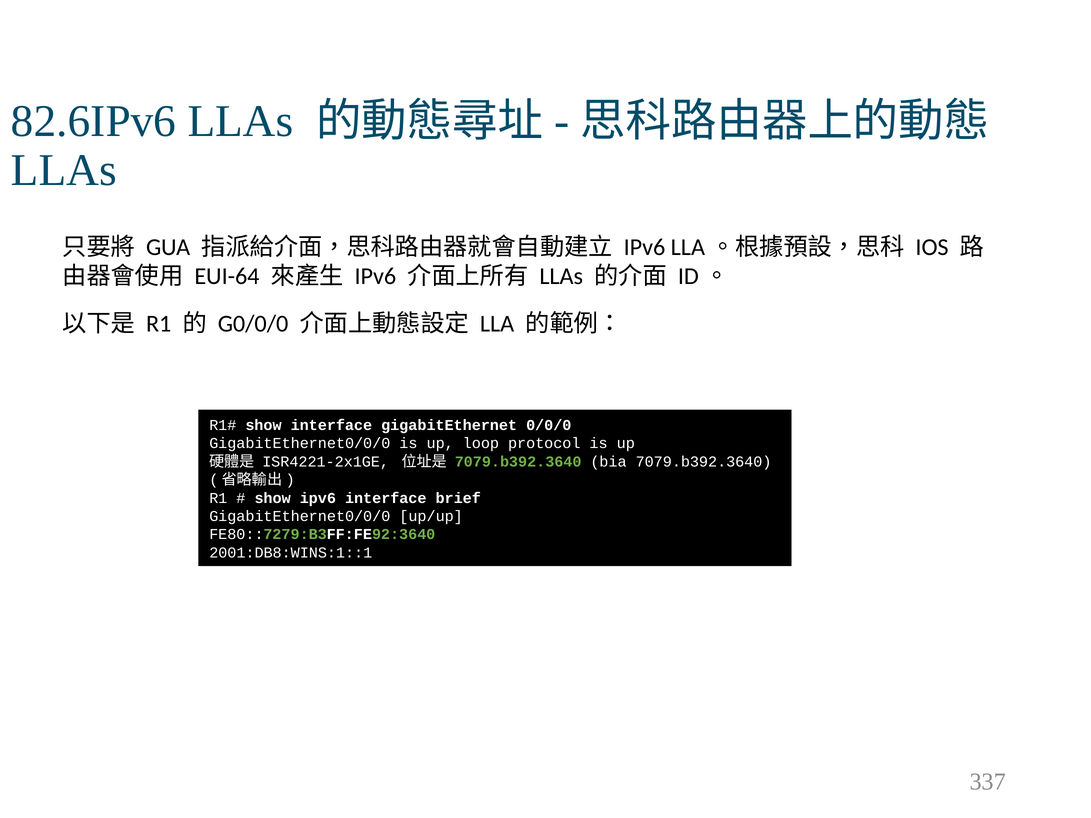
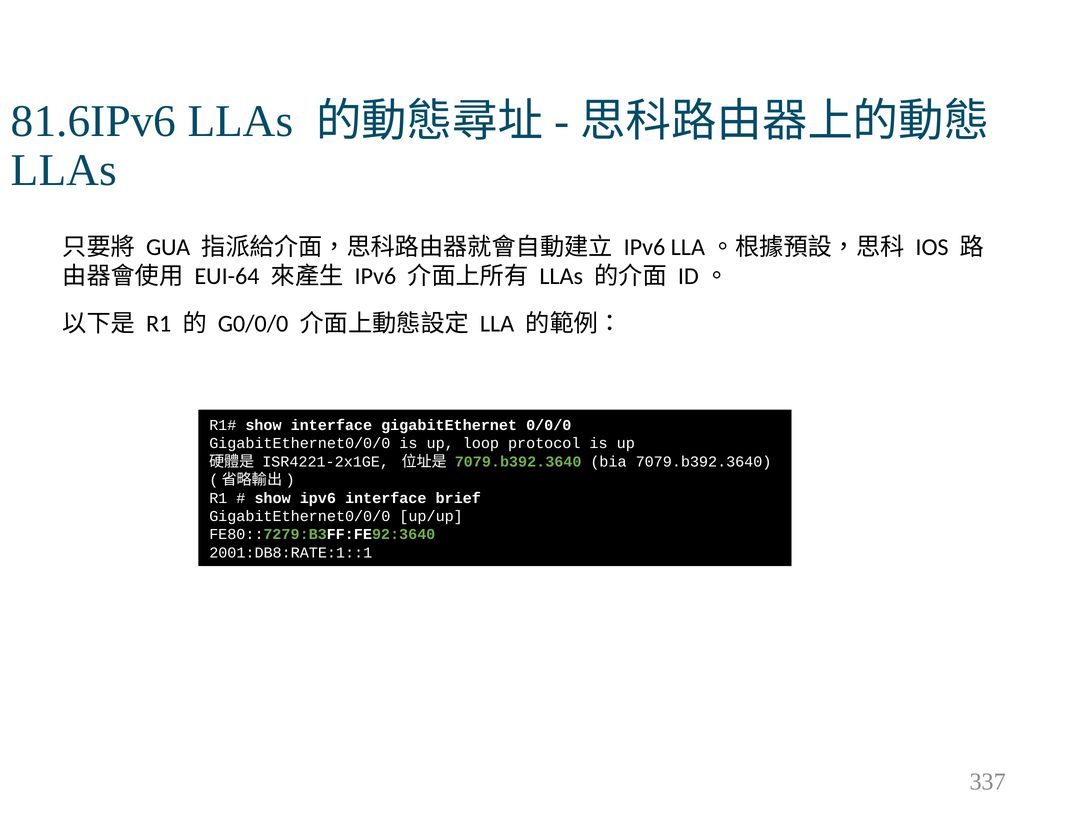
82.6IPv6: 82.6IPv6 -> 81.6IPv6 (94, 121)
2001:DB8:WINS:1::1: 2001:DB8:WINS:1::1 -> 2001:DB8:RATE:1::1 (291, 553)
